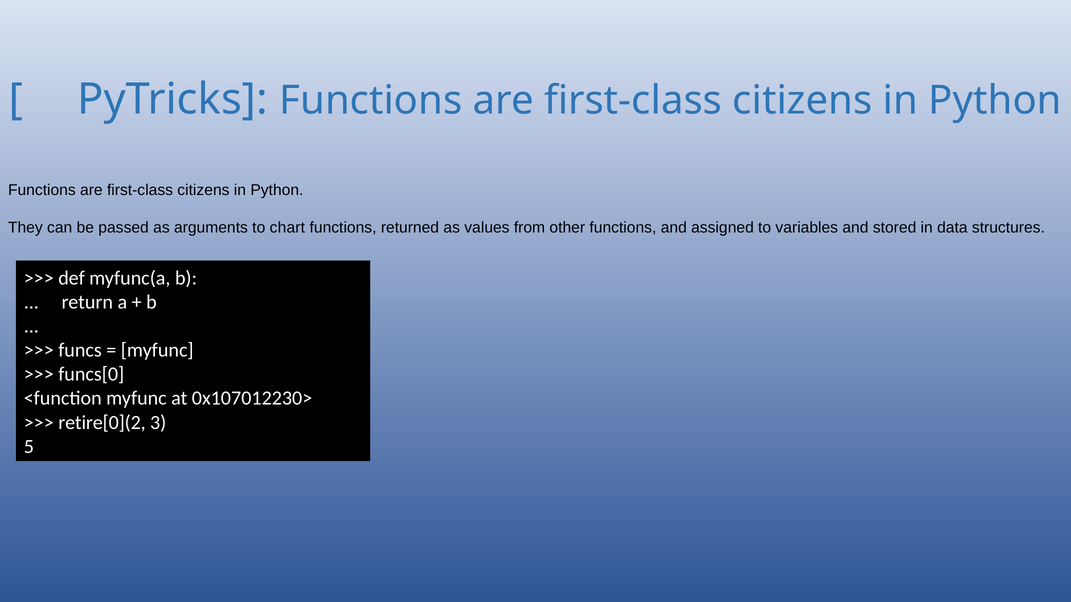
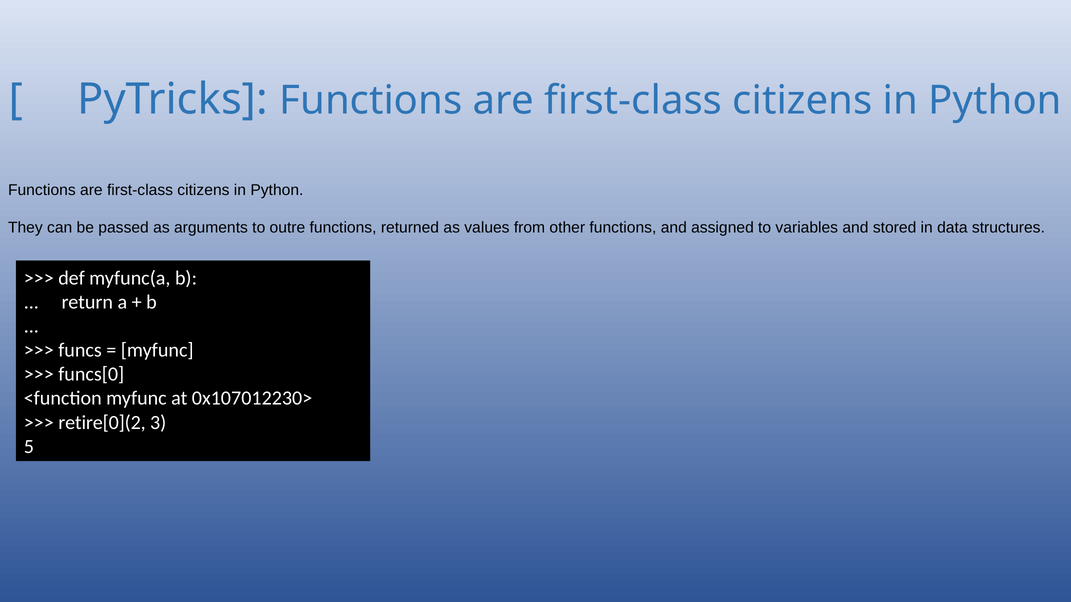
chart: chart -> outre (287, 228)
